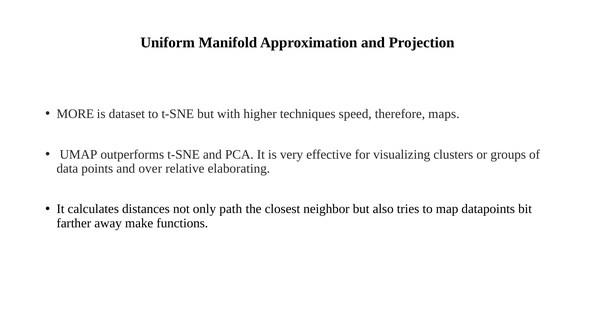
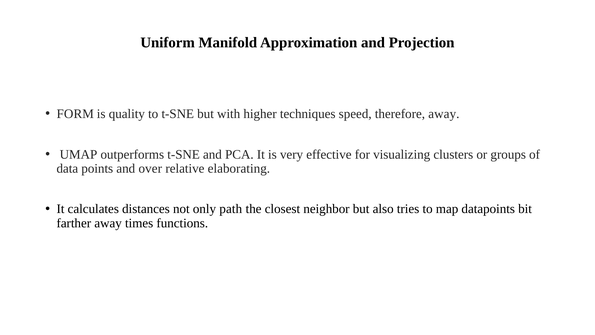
MORE: MORE -> FORM (75, 114)
dataset: dataset -> quality (127, 114)
therefore maps: maps -> away (444, 114)
make: make -> times (139, 223)
